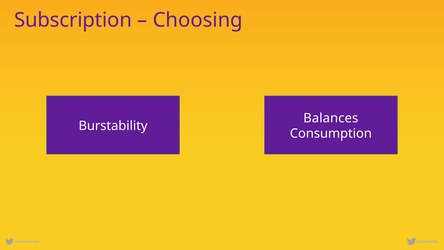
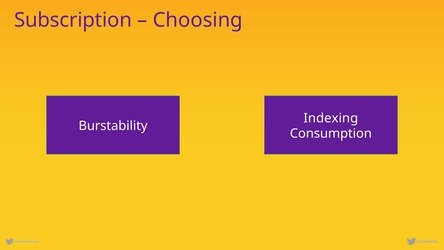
Balances: Balances -> Indexing (331, 118)
